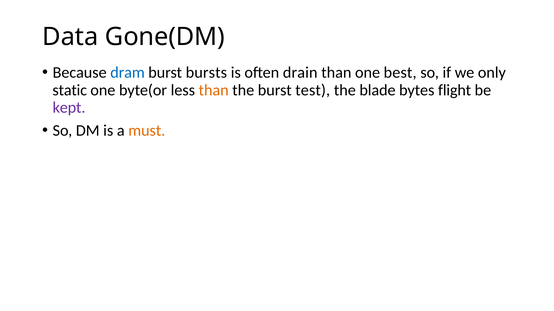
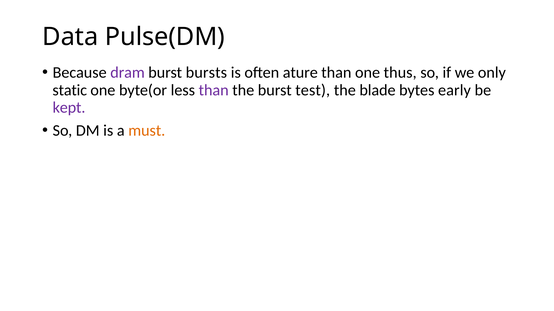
Gone(DM: Gone(DM -> Pulse(DM (165, 37)
dram colour: blue -> purple (128, 73)
drain: drain -> ature (300, 73)
best: best -> thus (400, 73)
than colour: orange -> purple (214, 90)
flight: flight -> early (454, 90)
